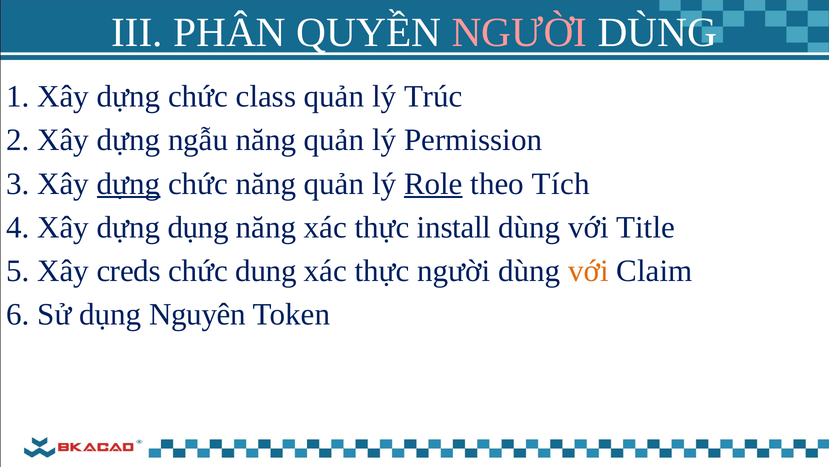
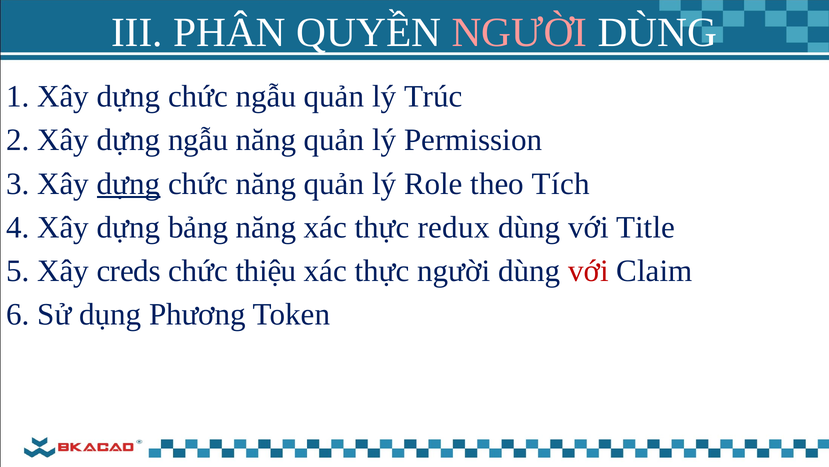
chức class: class -> ngẫu (266, 96)
Role underline: present -> none (433, 184)
dựng dụng: dụng -> bảng (198, 227)
install: install -> redux (454, 227)
dung: dung -> thiệu (266, 271)
với colour: orange -> red (588, 271)
Nguyên: Nguyên -> Phương (197, 314)
